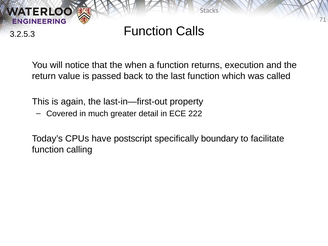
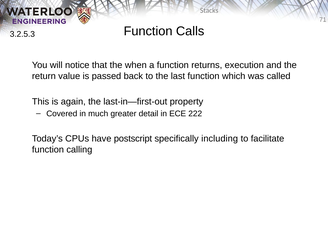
boundary: boundary -> including (220, 139)
